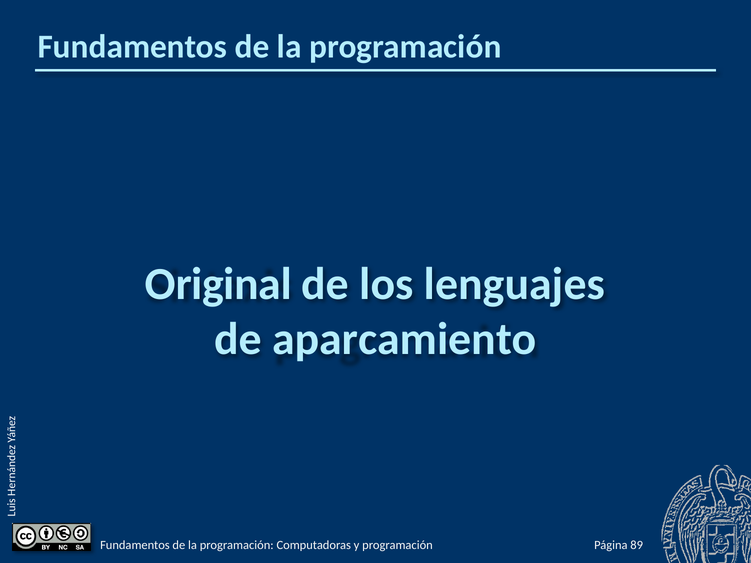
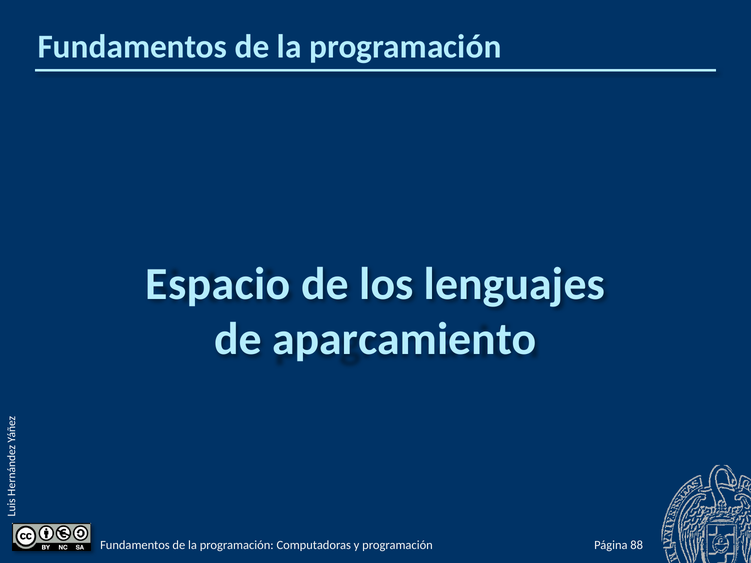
Original: Original -> Espacio (218, 284)
89: 89 -> 88 (637, 545)
